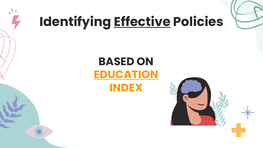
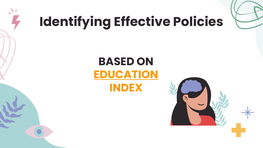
Effective underline: present -> none (142, 22)
